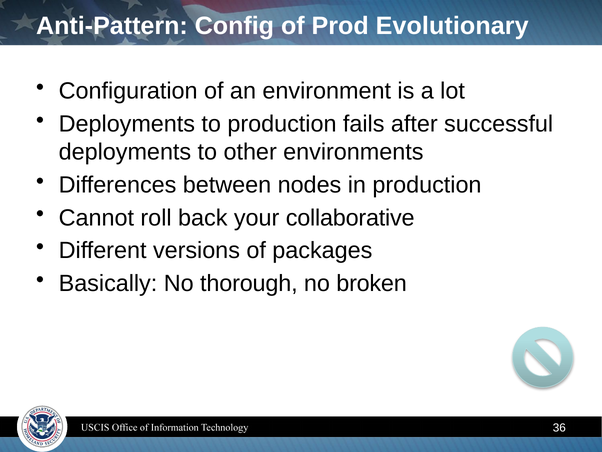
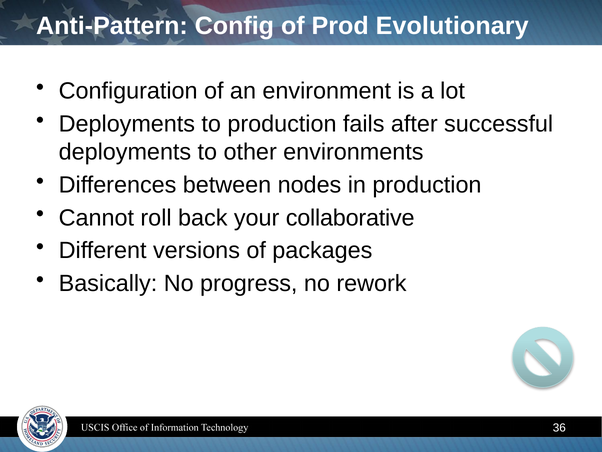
thorough: thorough -> progress (249, 283)
broken: broken -> rework (371, 283)
